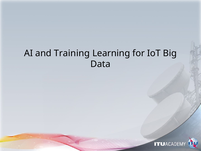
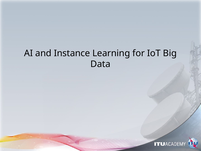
Training: Training -> Instance (72, 53)
